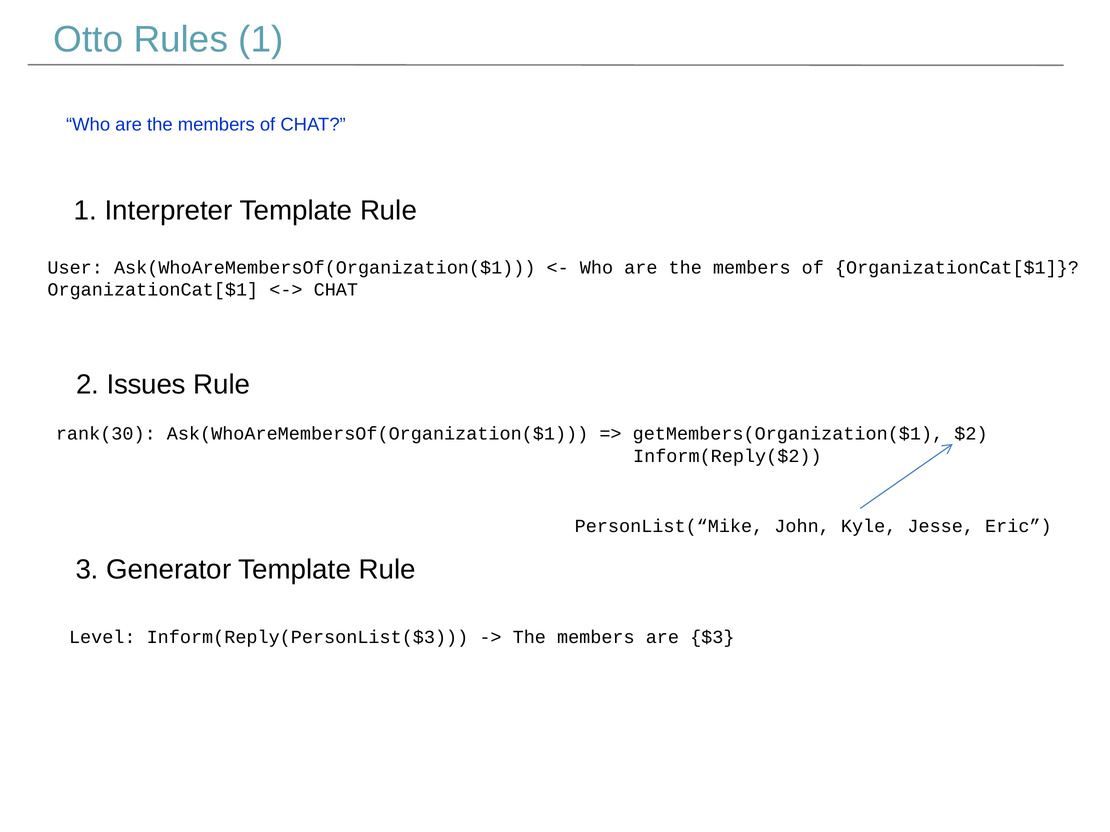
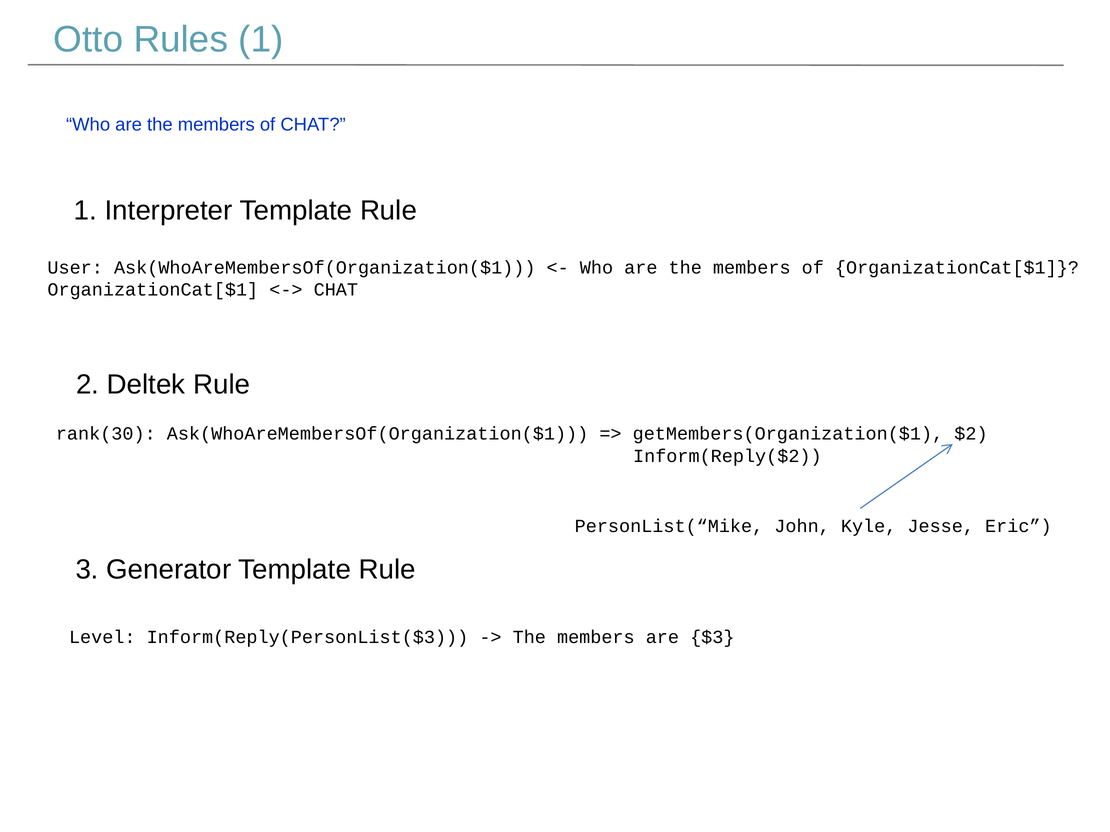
Issues: Issues -> Deltek (146, 385)
